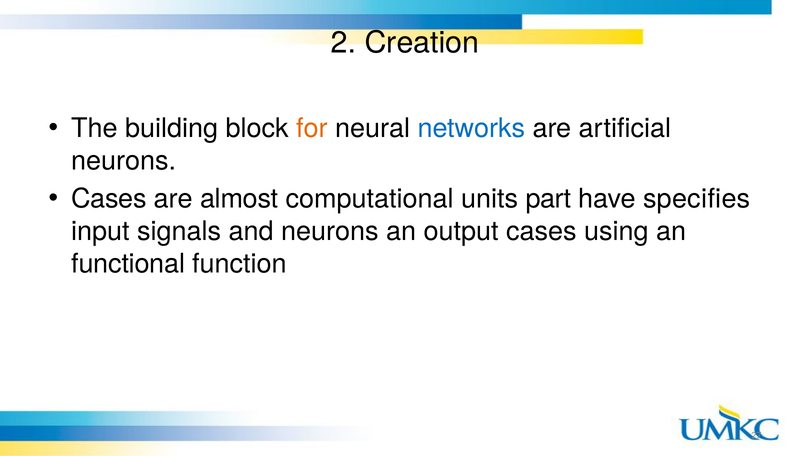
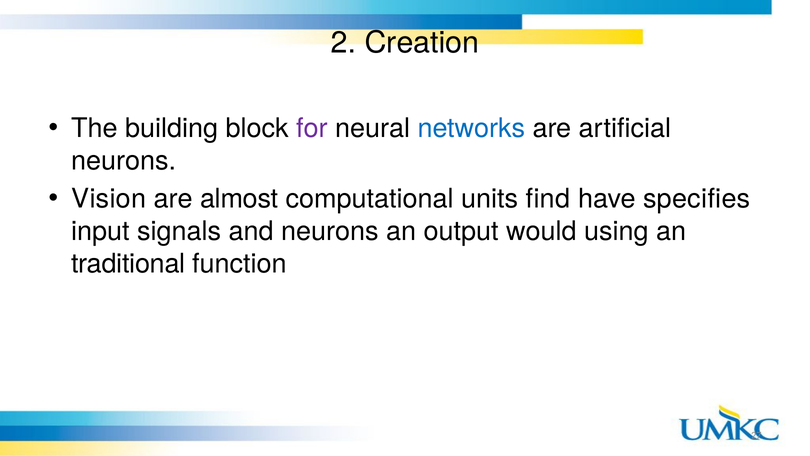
for colour: orange -> purple (312, 128)
Cases: Cases -> Vision (109, 199)
part: part -> find (548, 199)
output cases: cases -> would (542, 231)
functional: functional -> traditional (128, 263)
